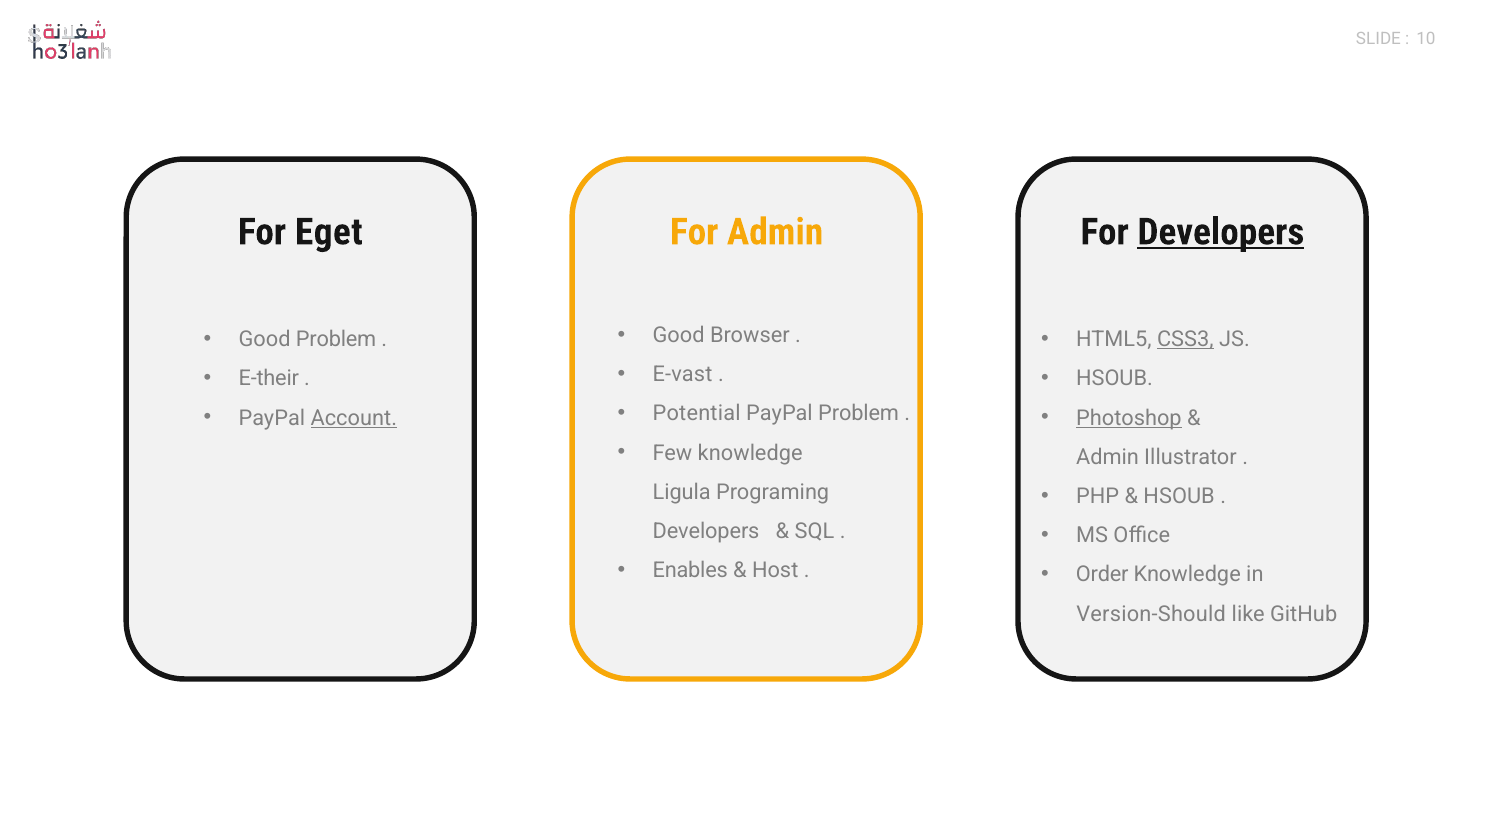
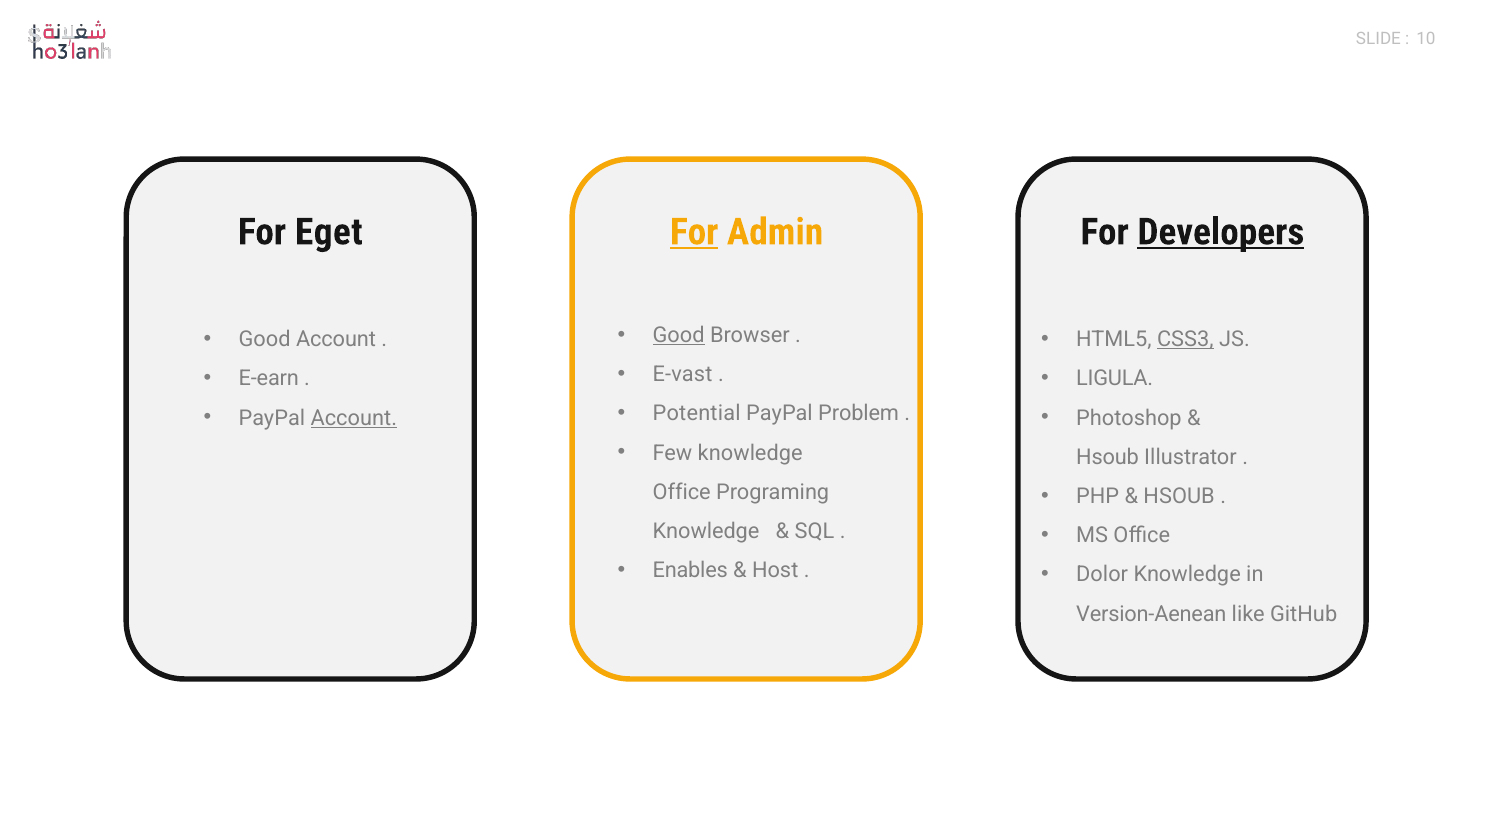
For underline: none -> present (694, 232)
Good underline: none -> present (679, 335)
Good Problem: Problem -> Account (336, 339)
HSOUB: HSOUB -> LIGULA (1115, 379)
E-their: E-their -> E-earn (269, 379)
Photoshop underline: present -> none (1129, 418)
Admin: Admin -> Hsoub (1108, 457)
Ligula: Ligula -> Office (682, 492)
Developers: Developers -> Knowledge (706, 531)
Order: Order -> Dolor (1102, 575)
Version-Should: Version-Should -> Version-Aenean (1151, 614)
